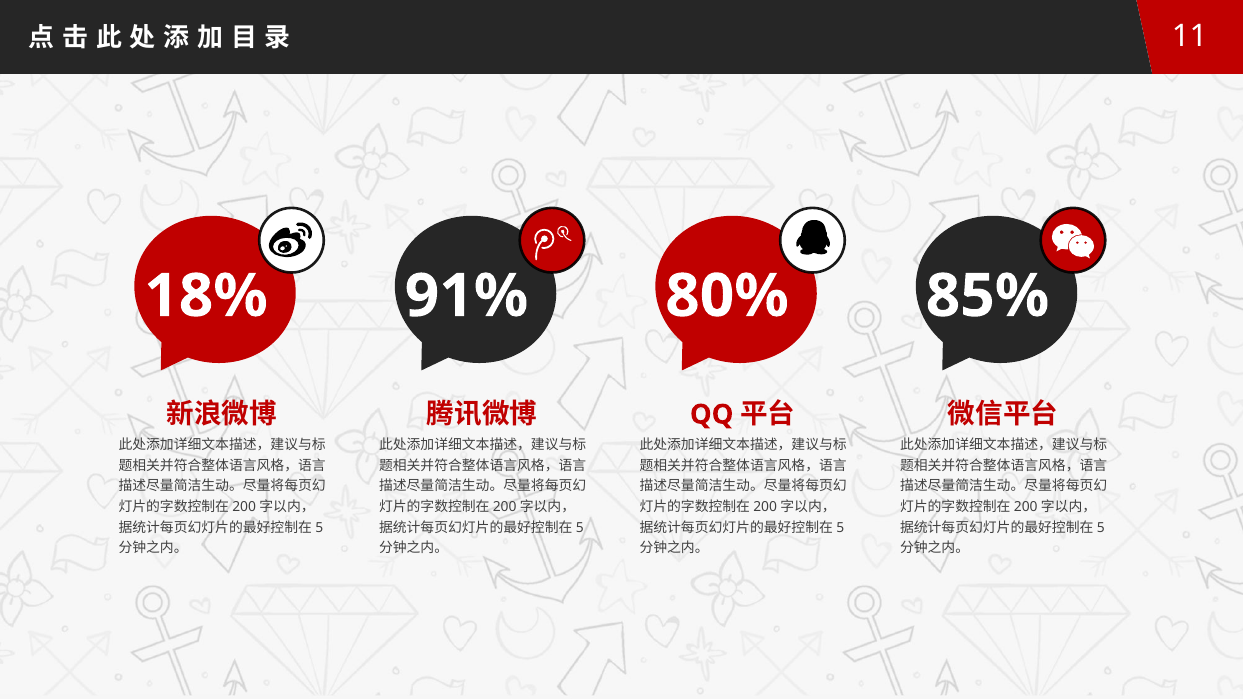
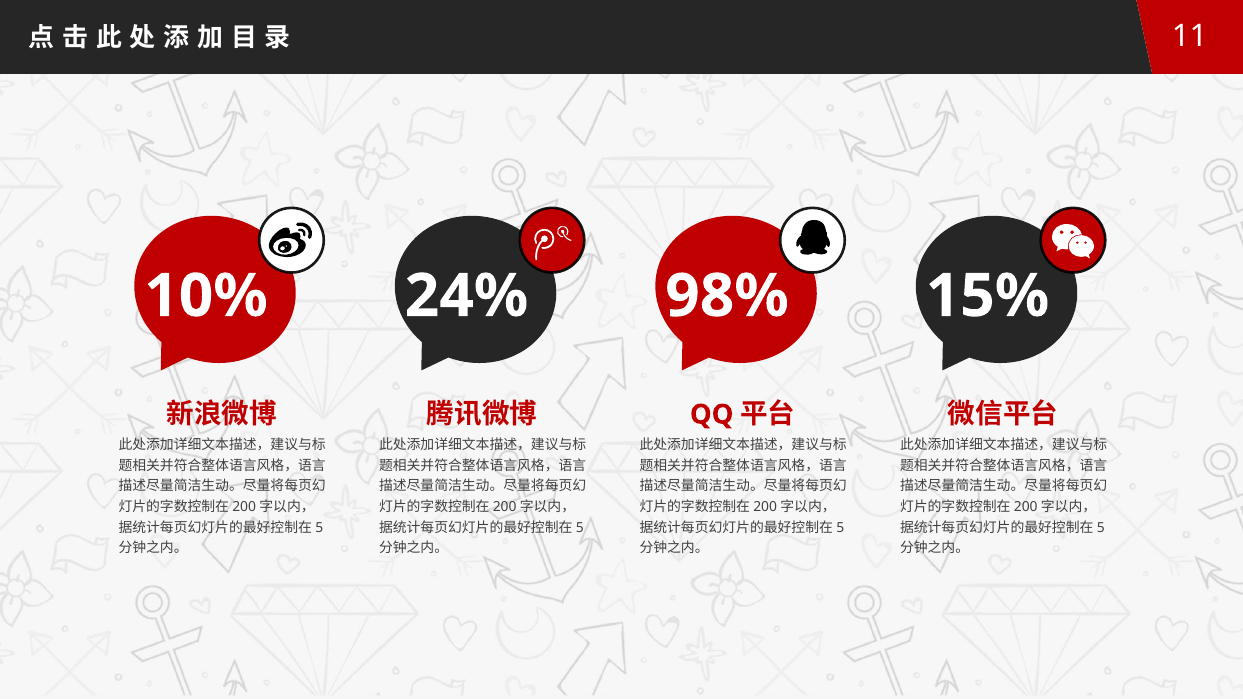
18%: 18% -> 10% (206, 296)
91%: 91% -> 24% (467, 296)
80%: 80% -> 98% (727, 296)
85%: 85% -> 15% (987, 296)
